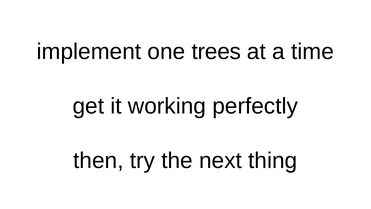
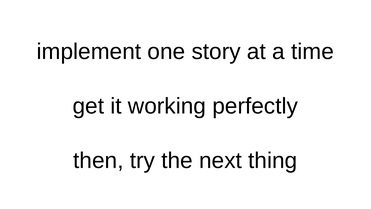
trees: trees -> story (216, 52)
